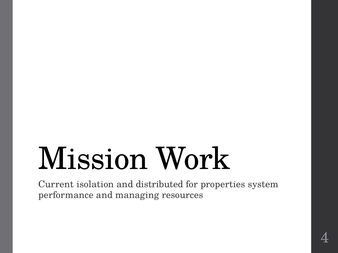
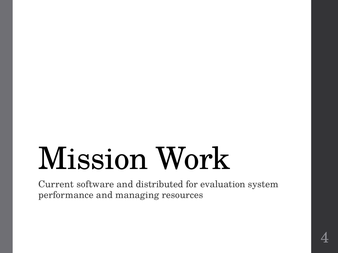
isolation: isolation -> software (95, 185)
properties: properties -> evaluation (223, 185)
